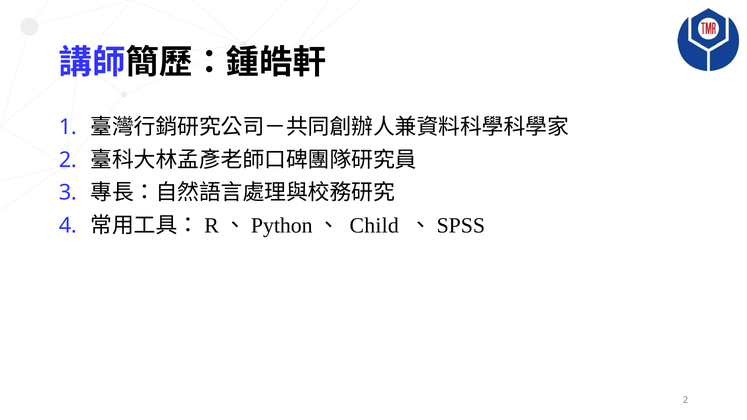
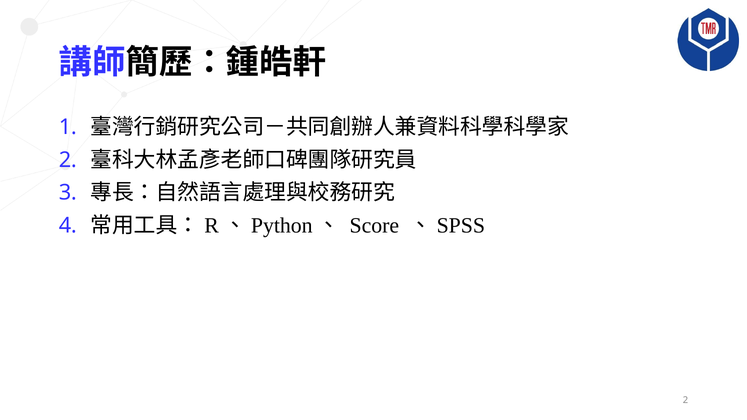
Child: Child -> Score (374, 226)
